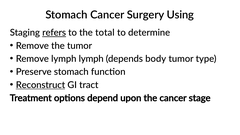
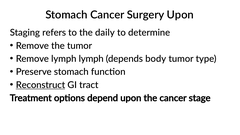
Surgery Using: Using -> Upon (180, 15)
refers underline: present -> none (54, 33)
total: total -> daily (105, 33)
